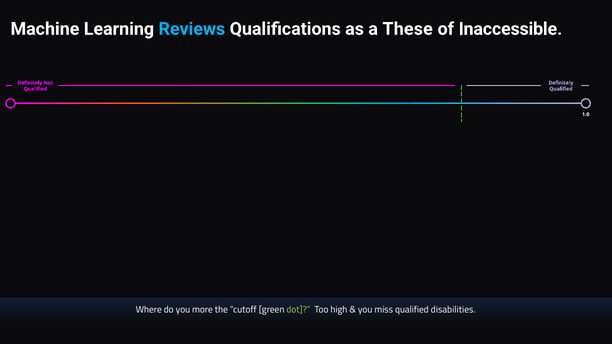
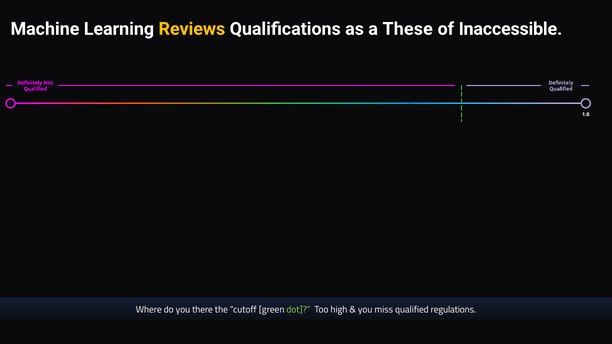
Reviews colour: light blue -> yellow (192, 29)
more: more -> there (203, 310)
disabilities: disabilities -> regulations (453, 310)
